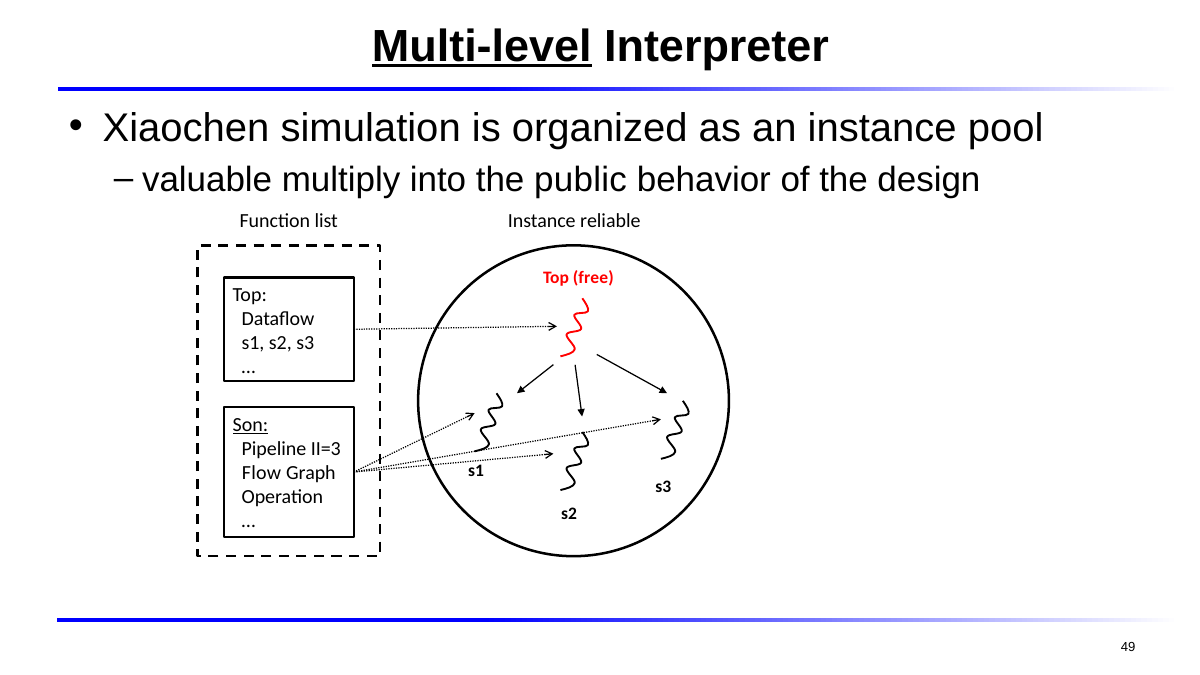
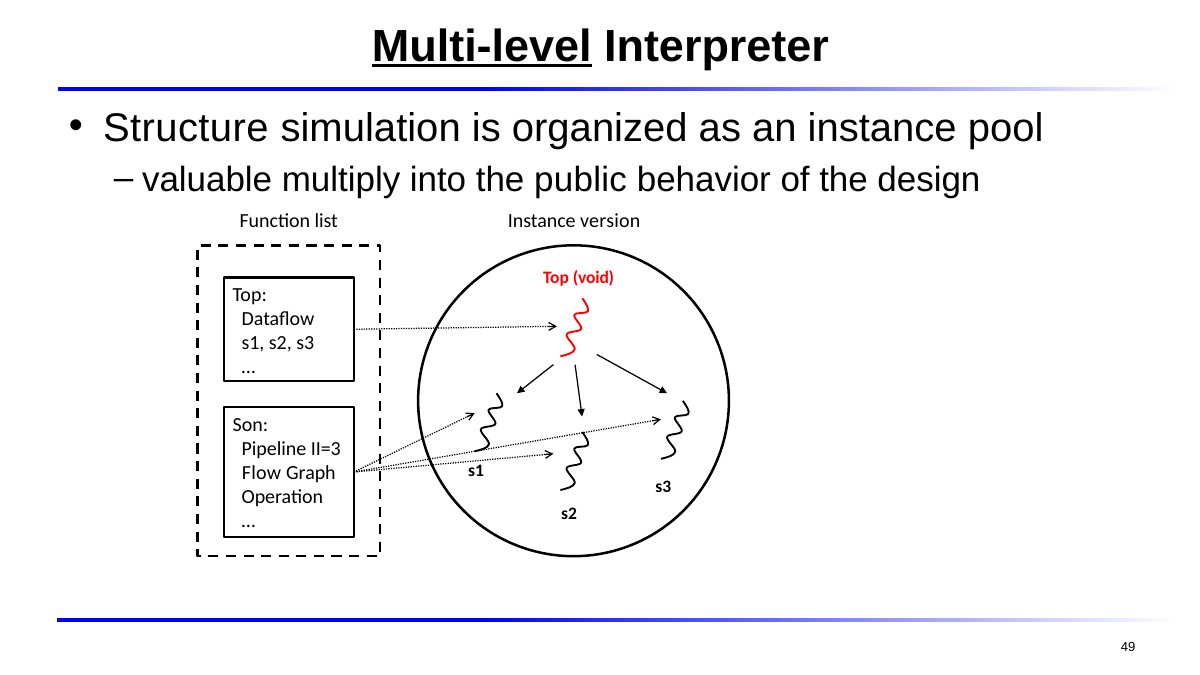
Xiaochen: Xiaochen -> Structure (186, 128)
reliable: reliable -> version (610, 221)
free: free -> void (593, 278)
Son underline: present -> none (250, 425)
